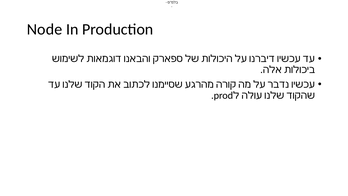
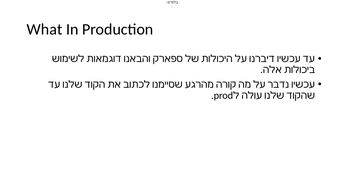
Node: Node -> What (45, 29)
